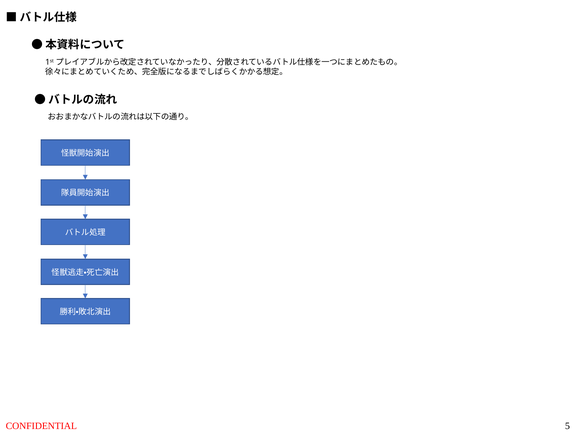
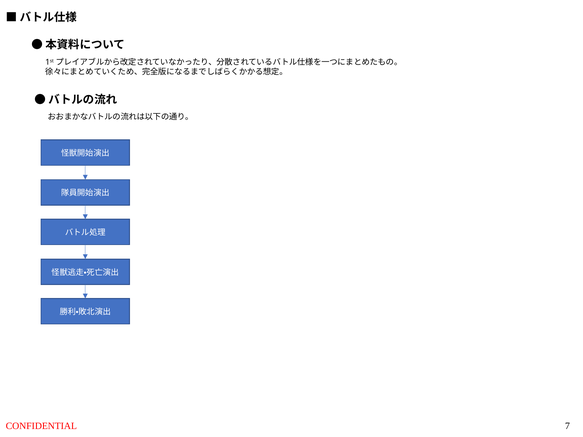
5: 5 -> 7 (567, 426)
